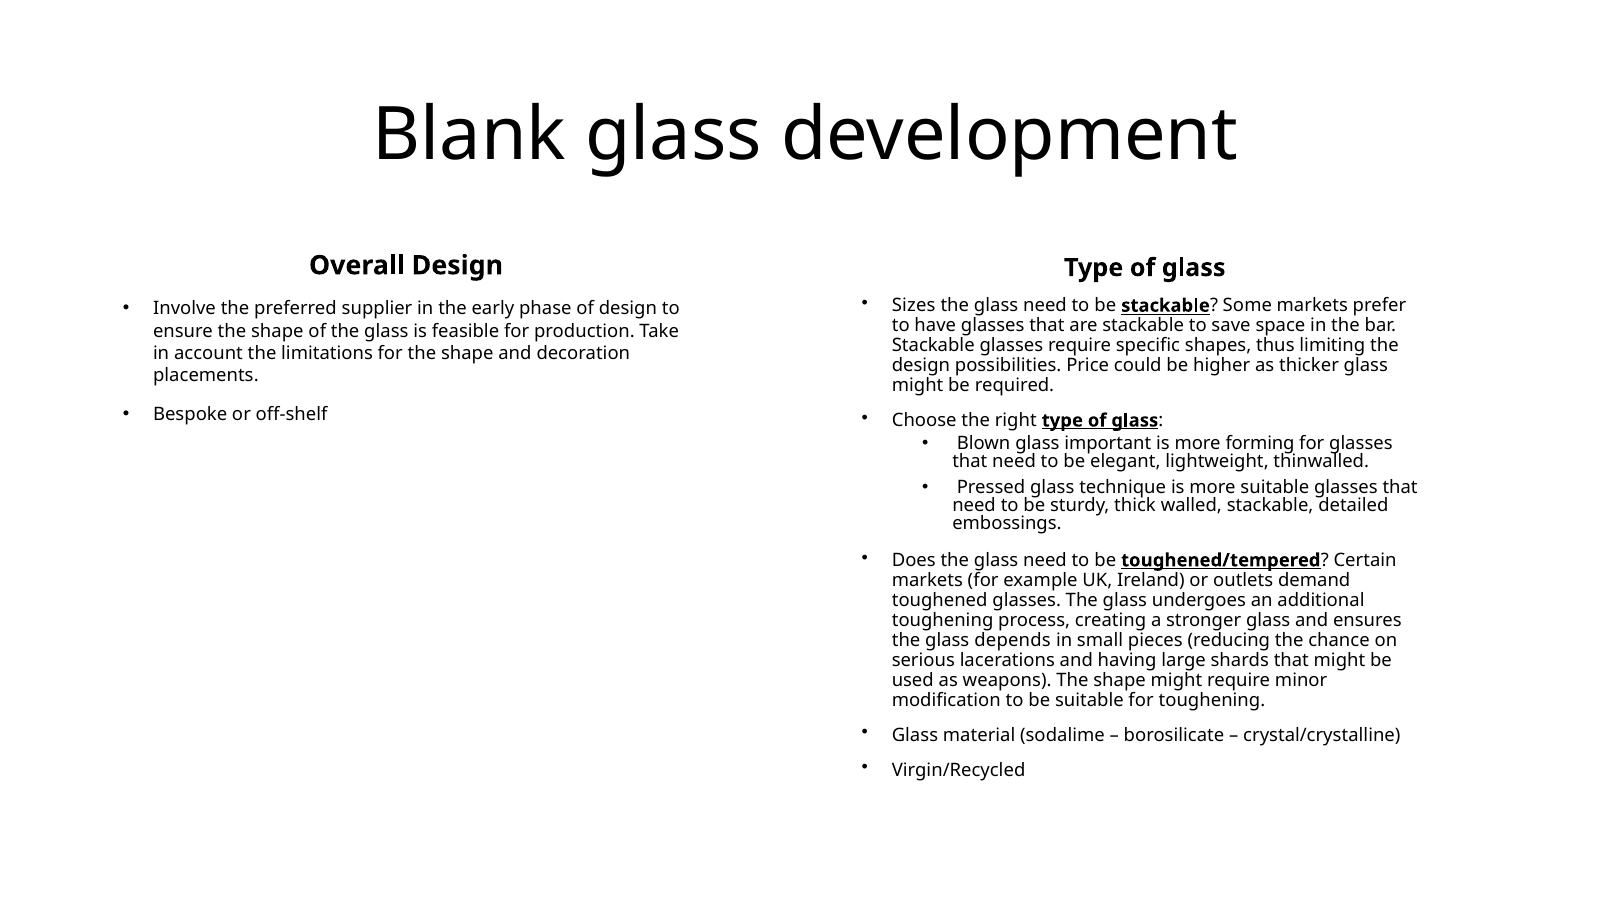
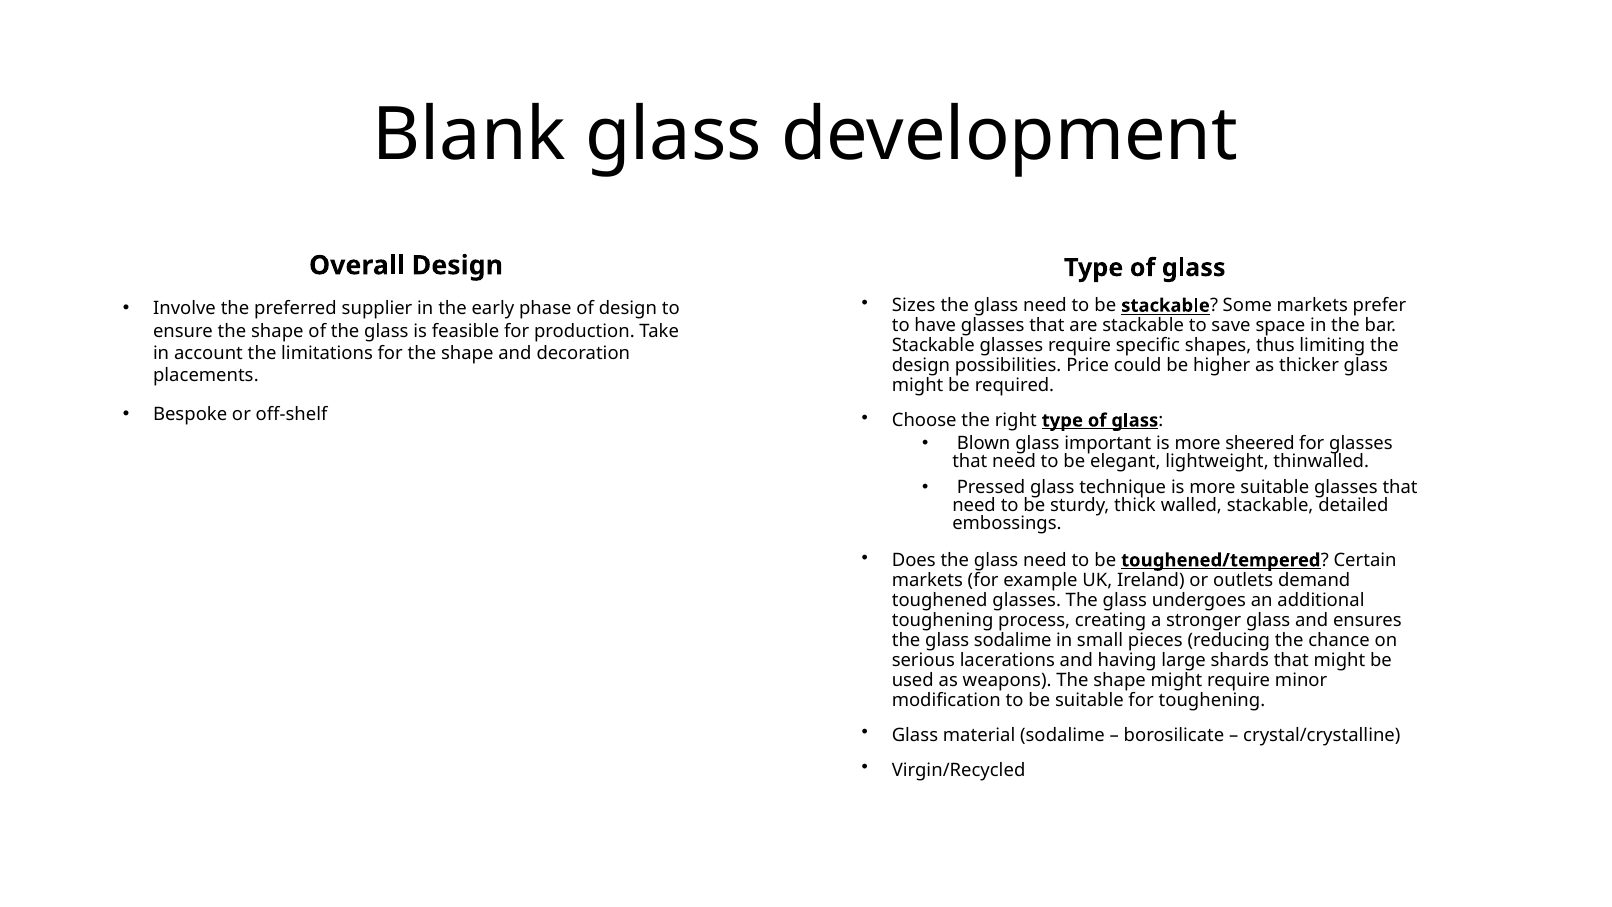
forming: forming -> sheered (1260, 444)
glass depends: depends -> sodalime (1013, 640)
